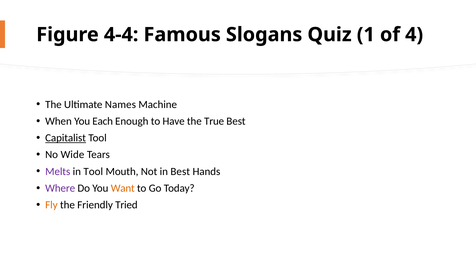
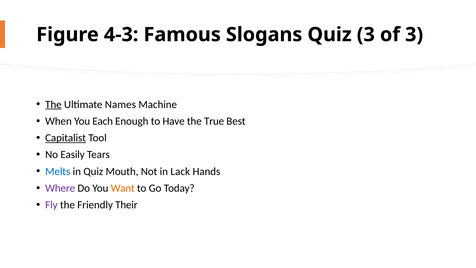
4-4: 4-4 -> 4-3 (121, 35)
Quiz 1: 1 -> 3 (366, 35)
of 4: 4 -> 3 (414, 35)
The underline: none -> present (53, 104)
Wide: Wide -> Easily (73, 155)
Melts colour: purple -> blue (58, 171)
in Tool: Tool -> Quiz (93, 171)
in Best: Best -> Lack (180, 171)
Fly colour: orange -> purple (51, 205)
Tried: Tried -> Their (126, 205)
